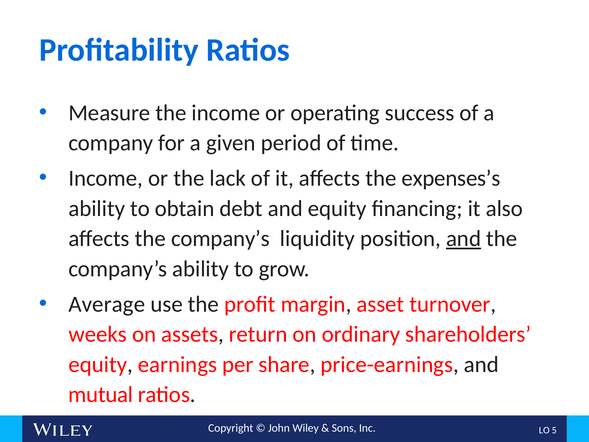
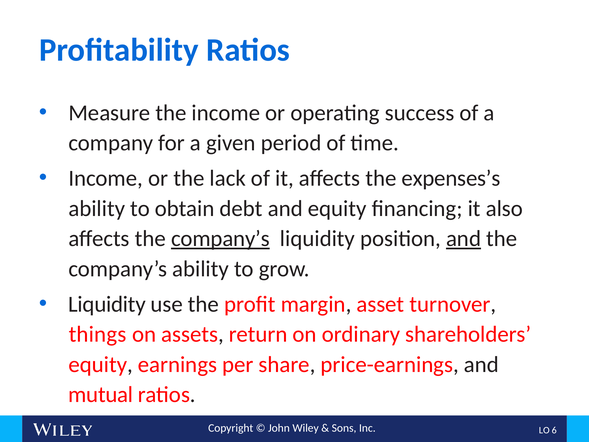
company’s underline: none -> present (220, 238)
Average: Average -> Liquidity (107, 304)
weeks: weeks -> things (98, 334)
5: 5 -> 6 (554, 430)
